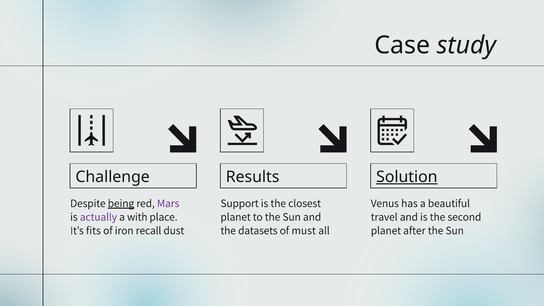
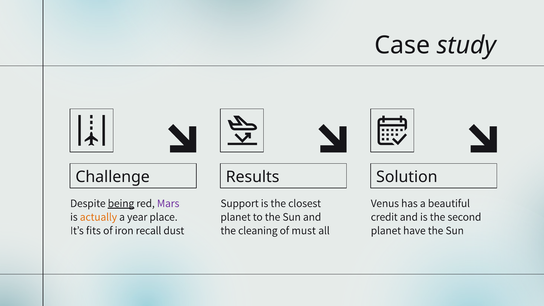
Solution underline: present -> none (407, 177)
actually colour: purple -> orange (98, 217)
with: with -> year (137, 217)
travel: travel -> credit (384, 217)
datasets: datasets -> cleaning (258, 231)
after: after -> have (414, 231)
